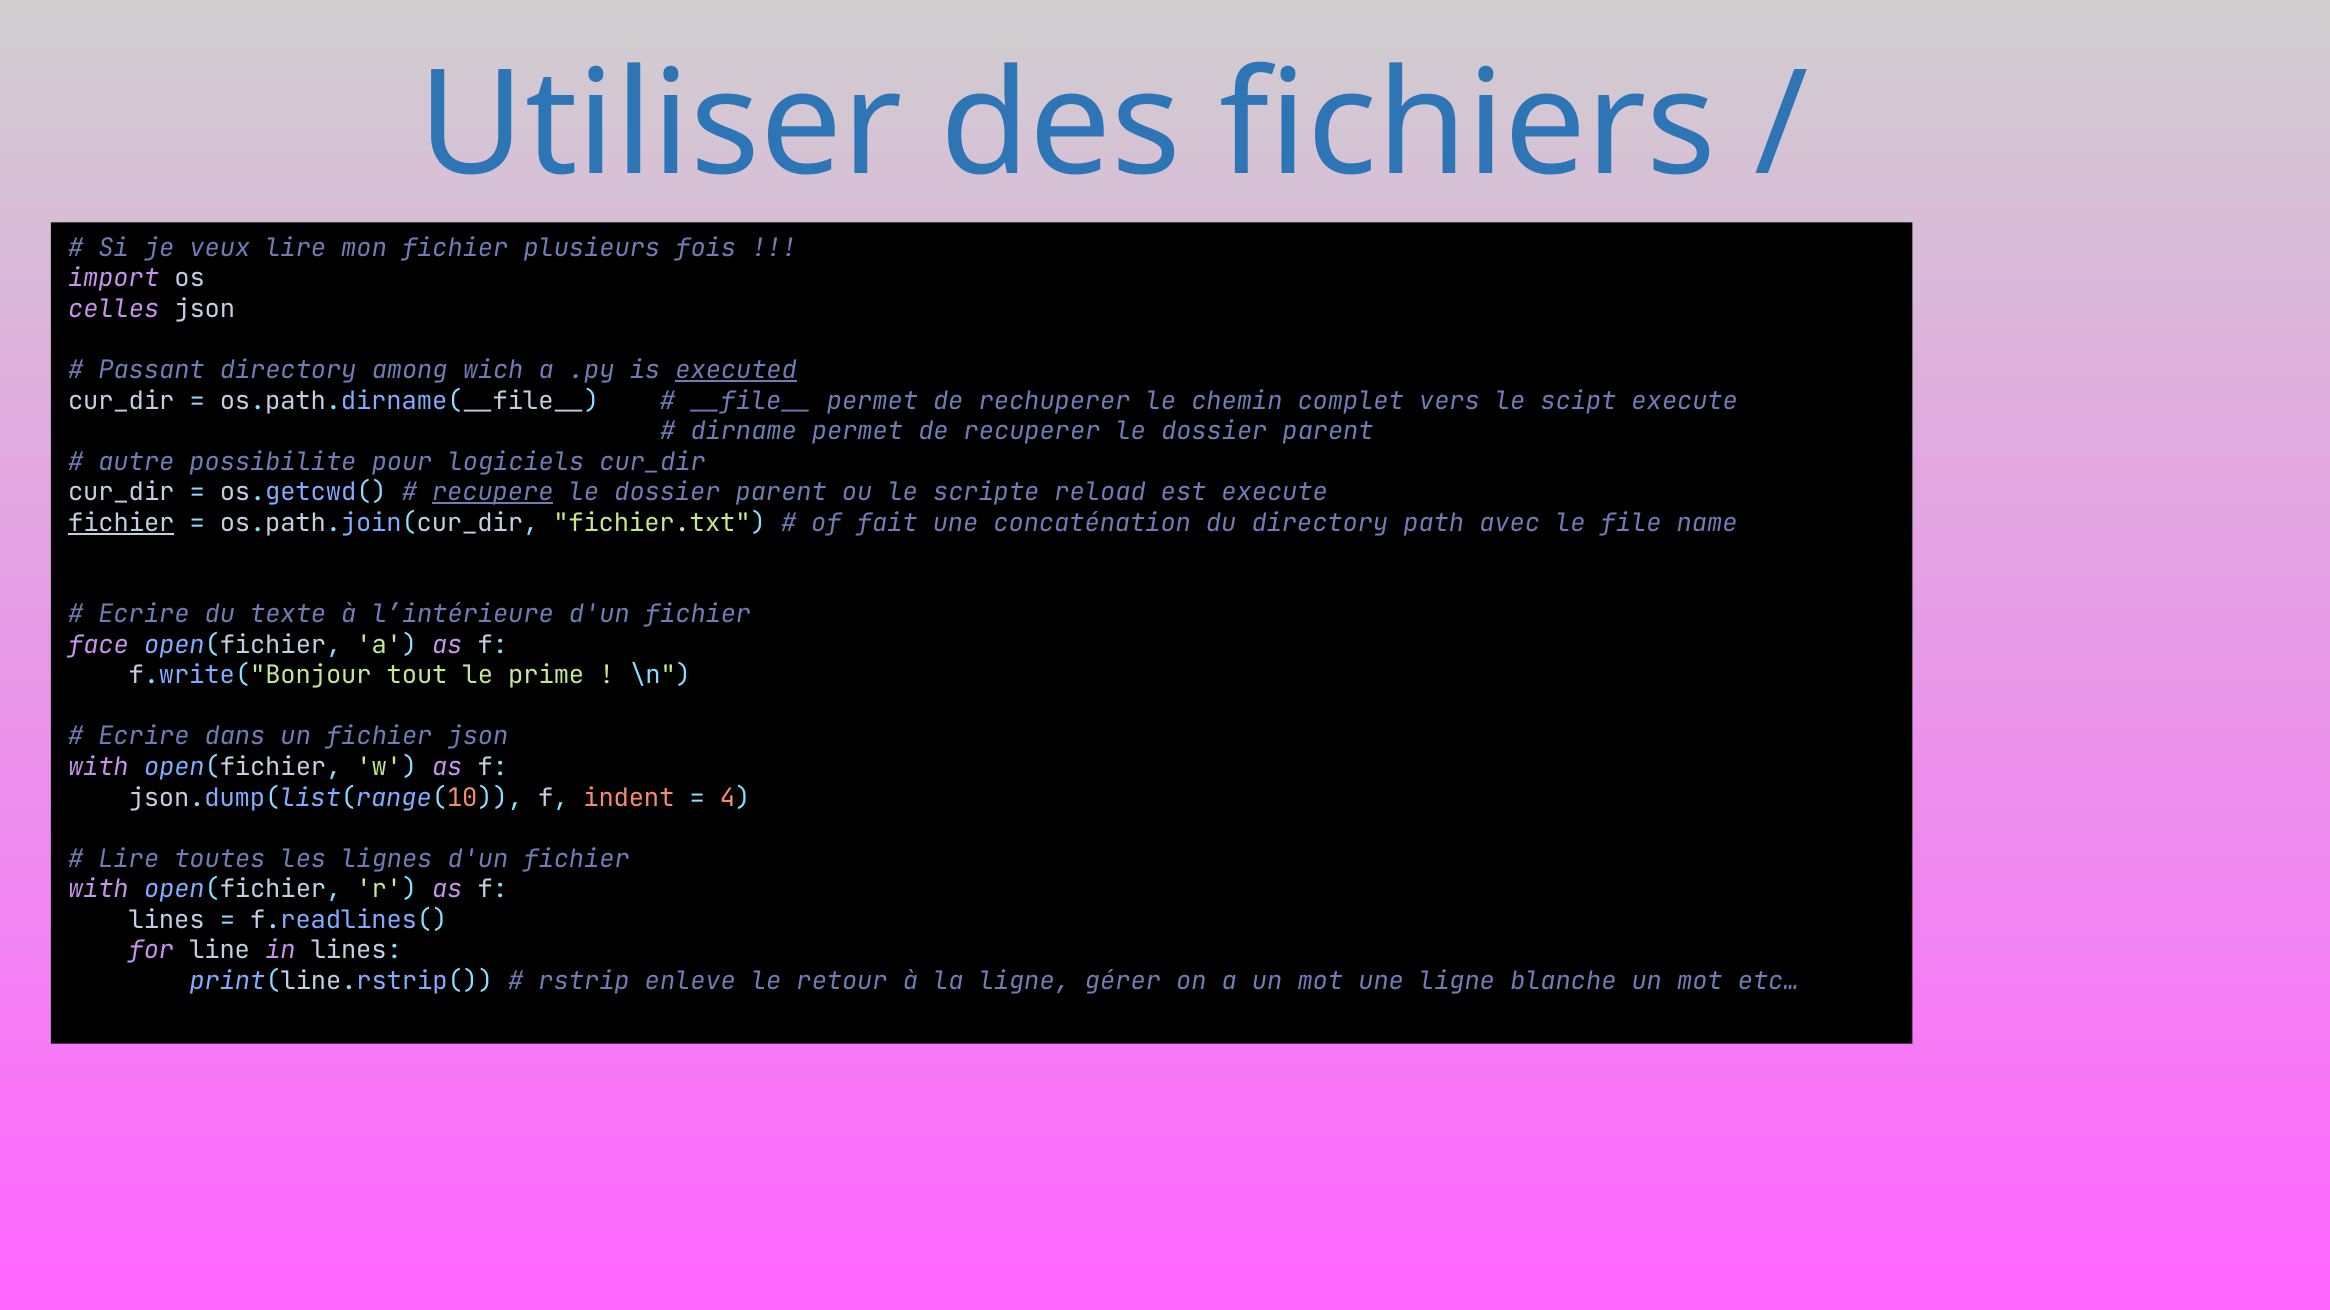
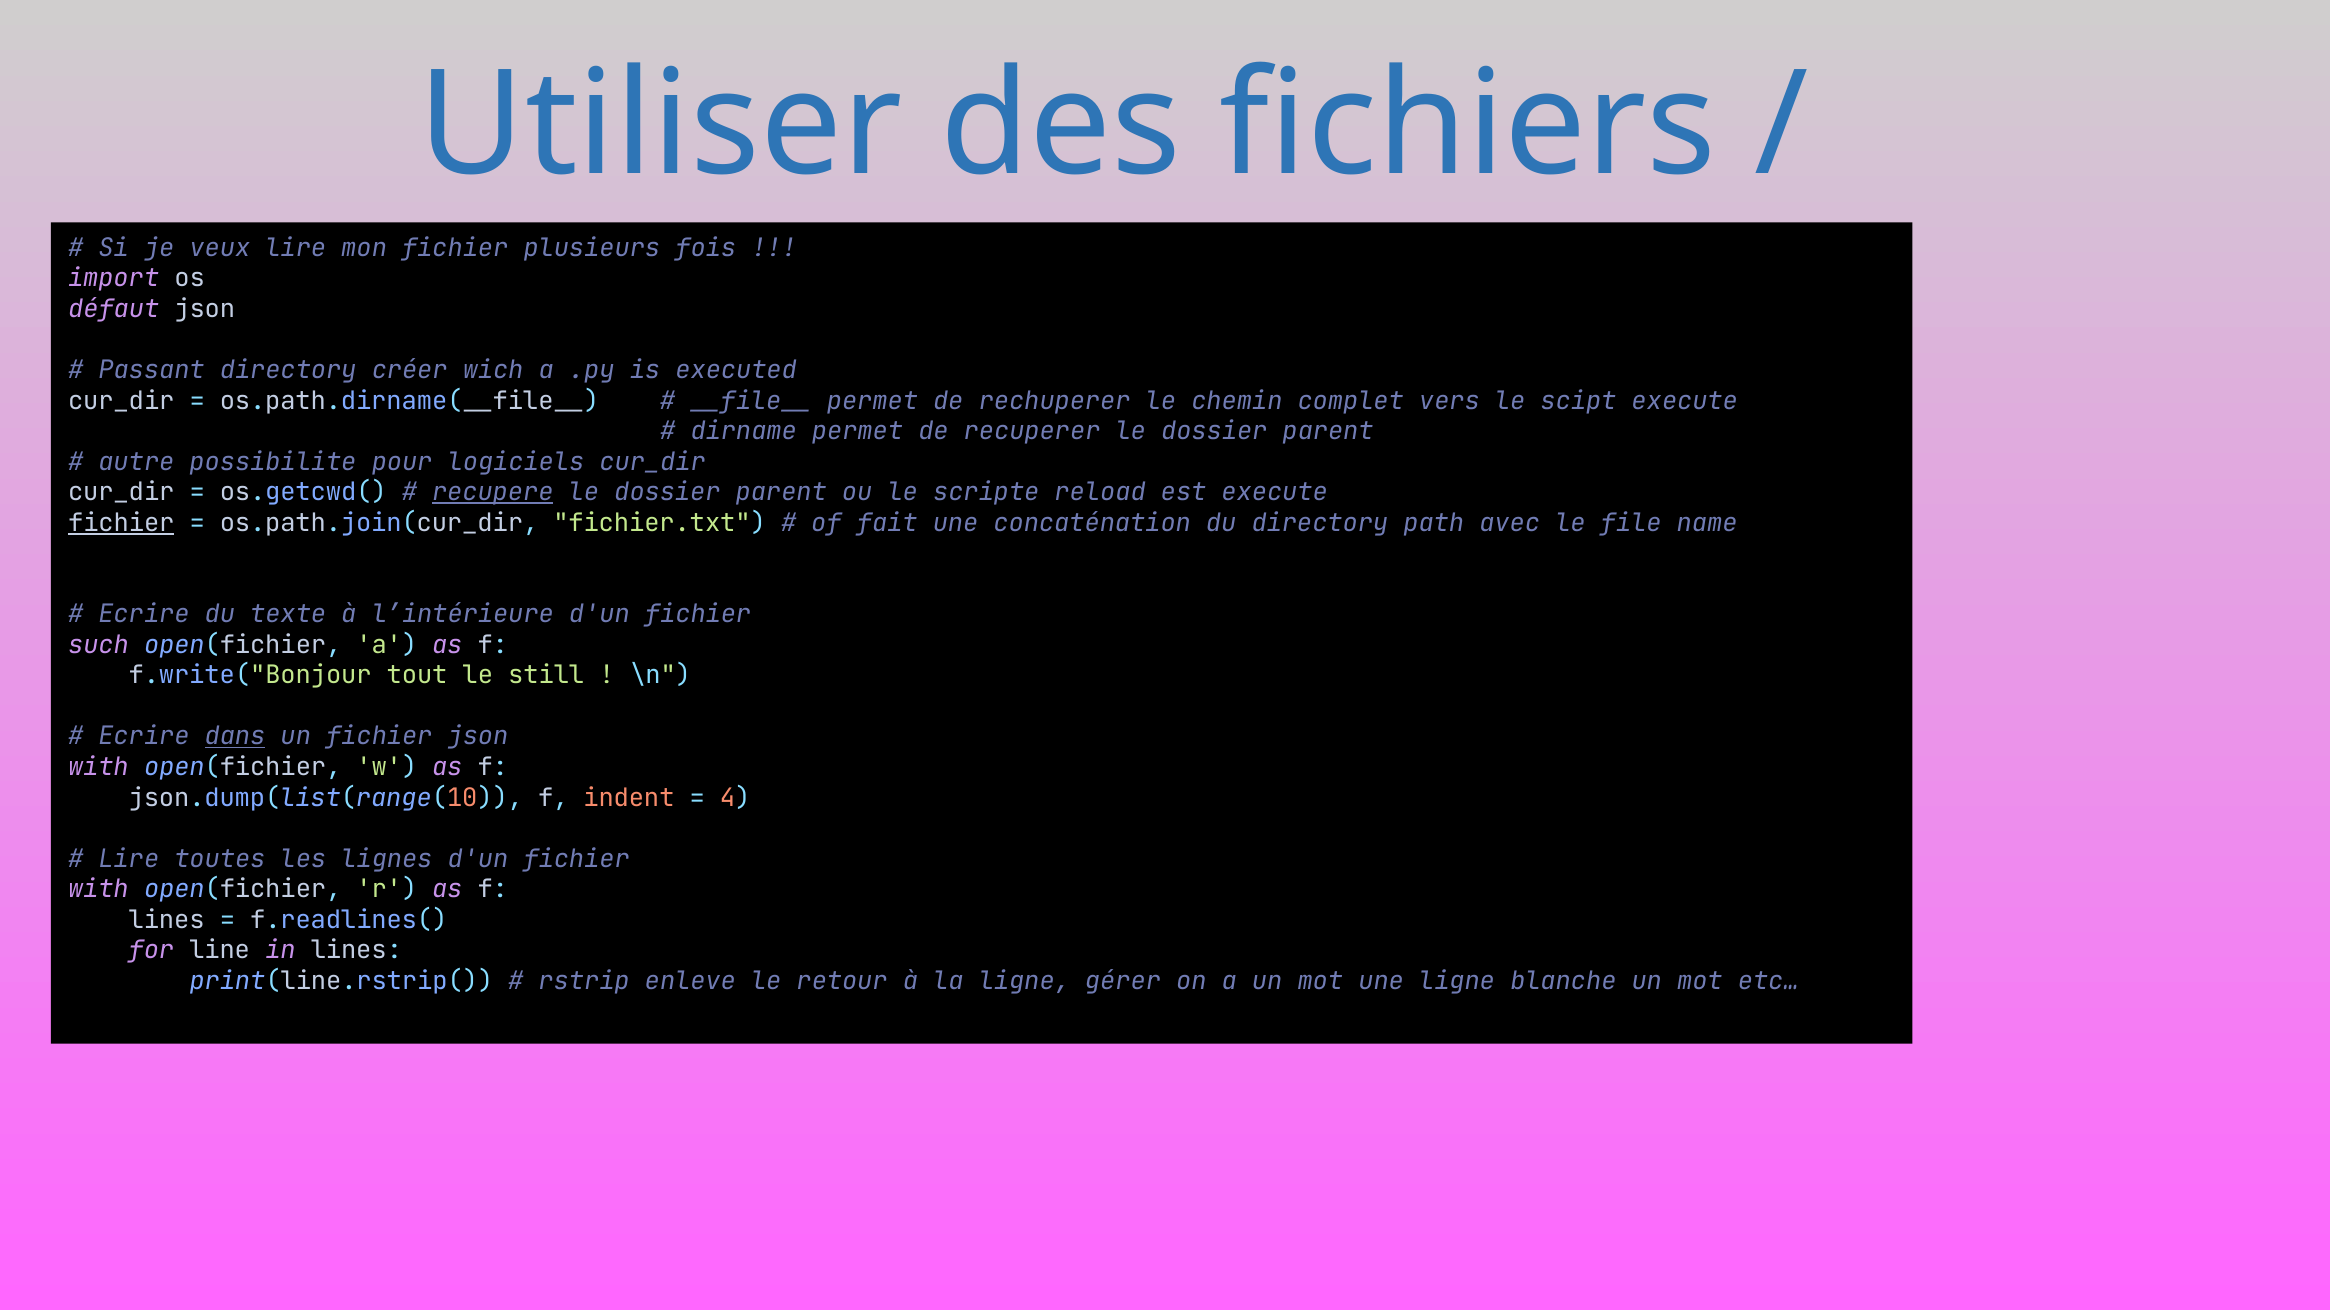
celles: celles -> défaut (114, 309)
among: among -> créer (410, 370)
executed underline: present -> none (736, 370)
face: face -> such (98, 645)
prime: prime -> still (546, 676)
dans underline: none -> present (235, 737)
